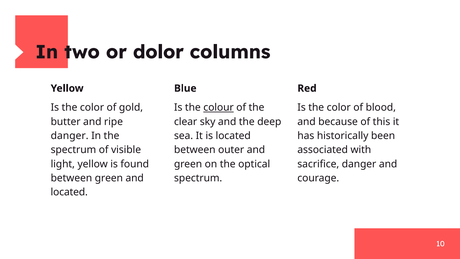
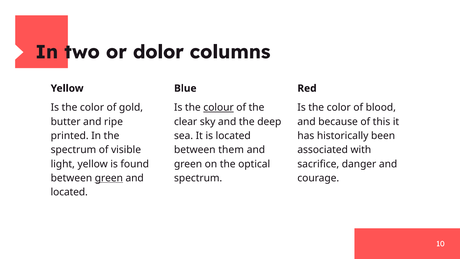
danger: danger -> printed (70, 136)
outer: outer -> them (231, 150)
green underline: none -> present (109, 178)
